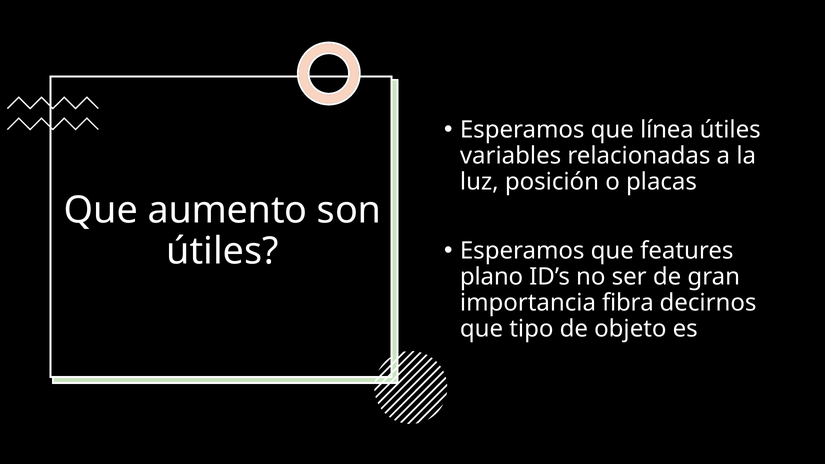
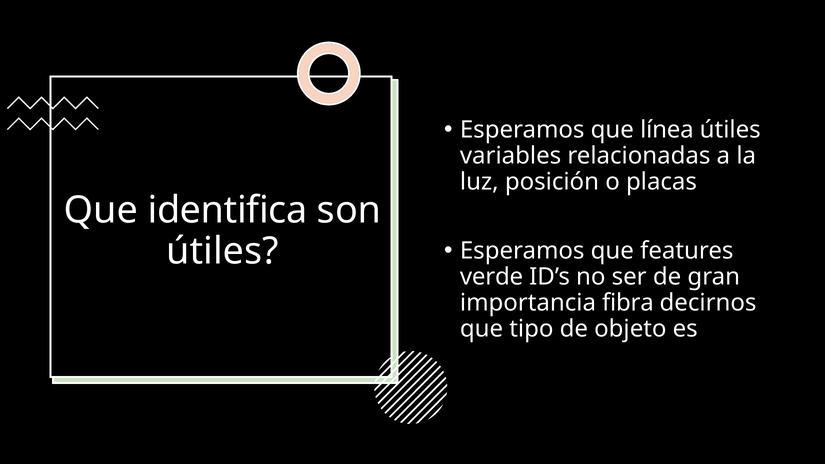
aumento: aumento -> identifica (228, 210)
plano: plano -> verde (492, 277)
